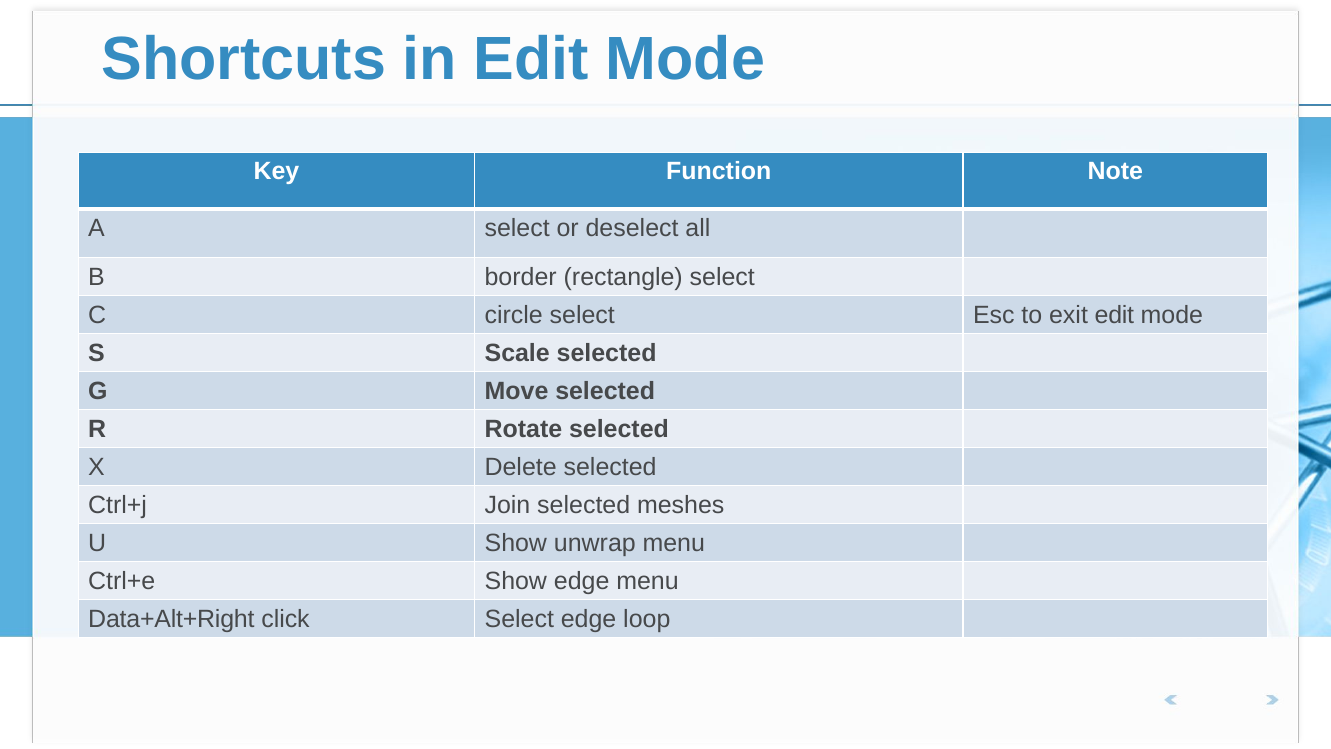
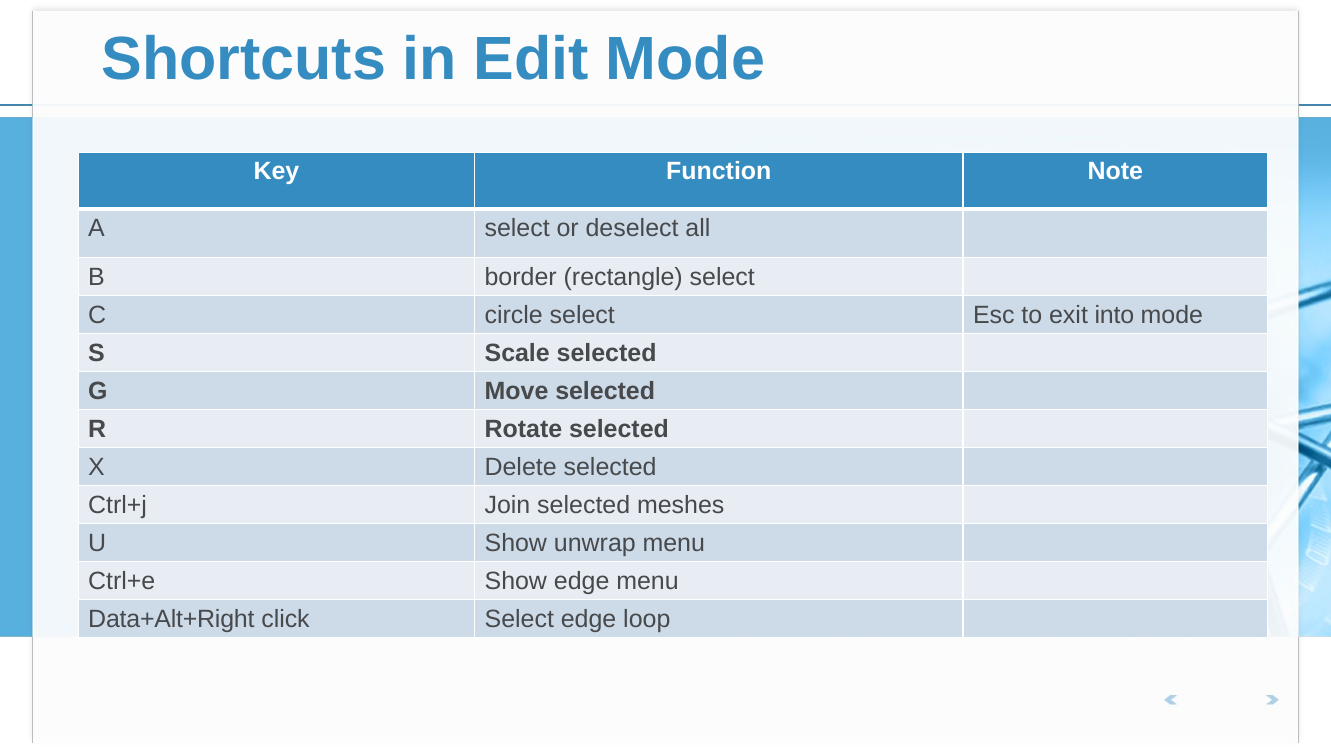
exit edit: edit -> into (1114, 315)
